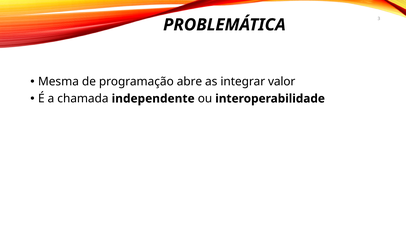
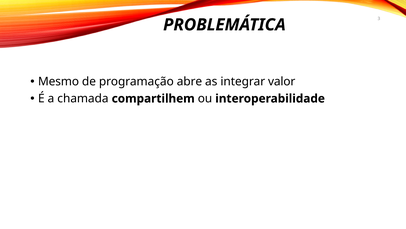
Mesma: Mesma -> Mesmo (59, 81)
independente: independente -> compartilhem (153, 98)
